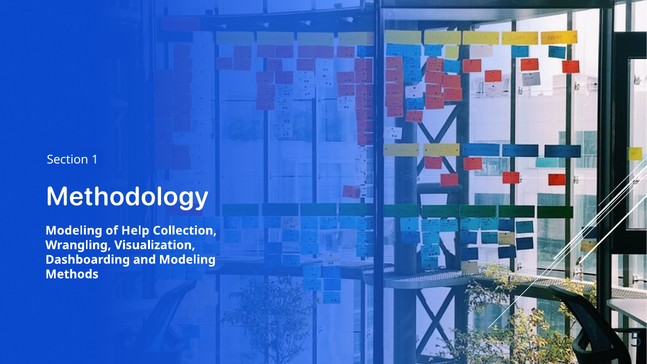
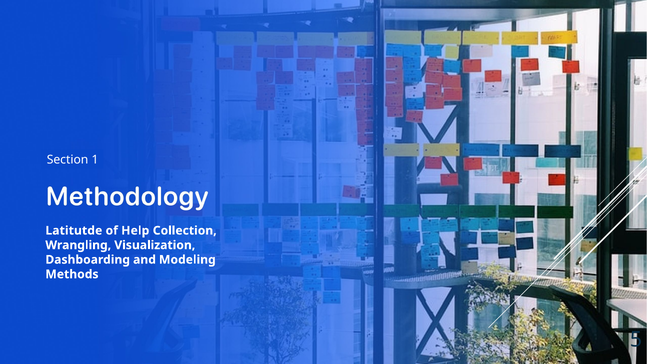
Modeling: Modeling -> Latitutde (74, 231)
